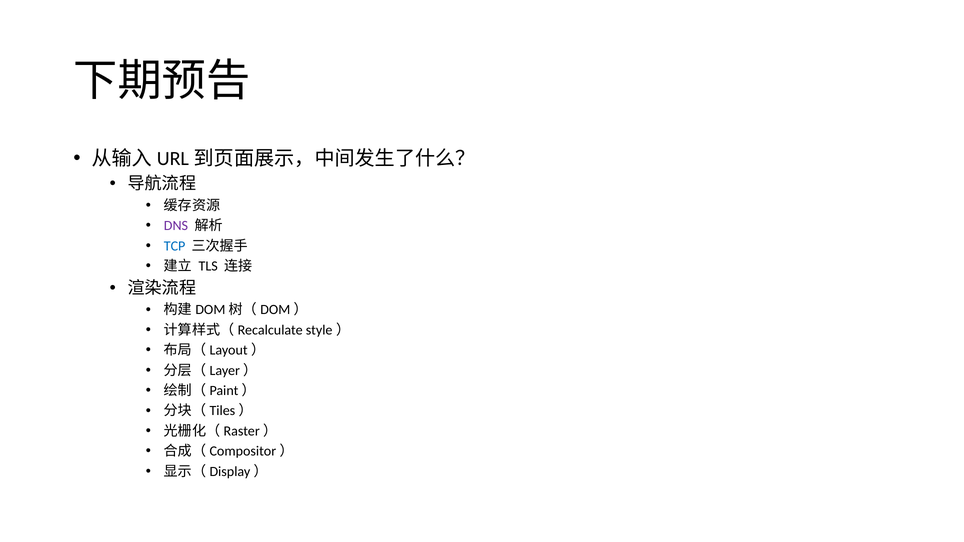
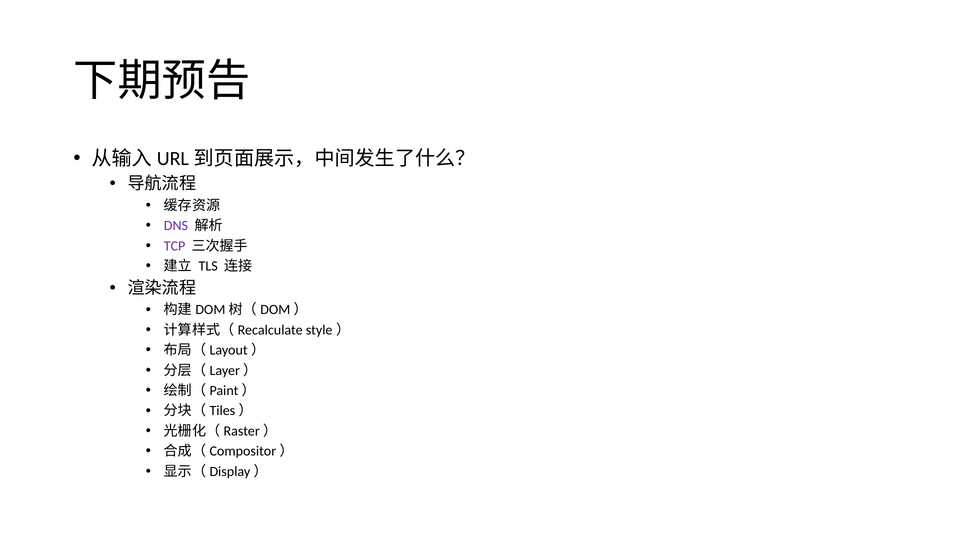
TCP colour: blue -> purple (175, 246)
